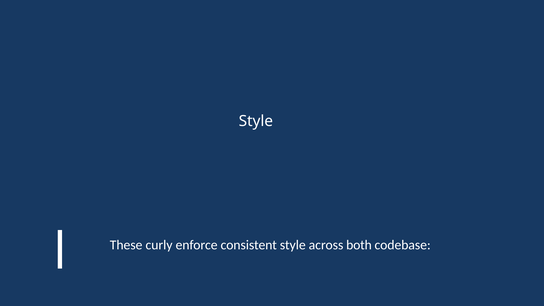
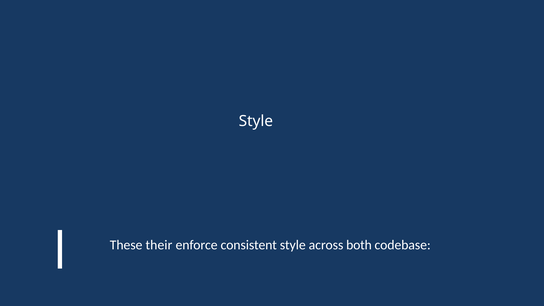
curly: curly -> their (159, 245)
